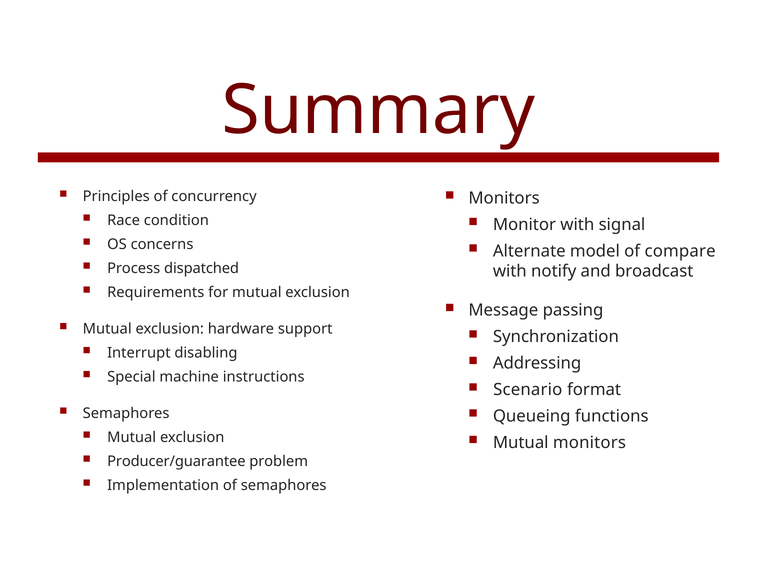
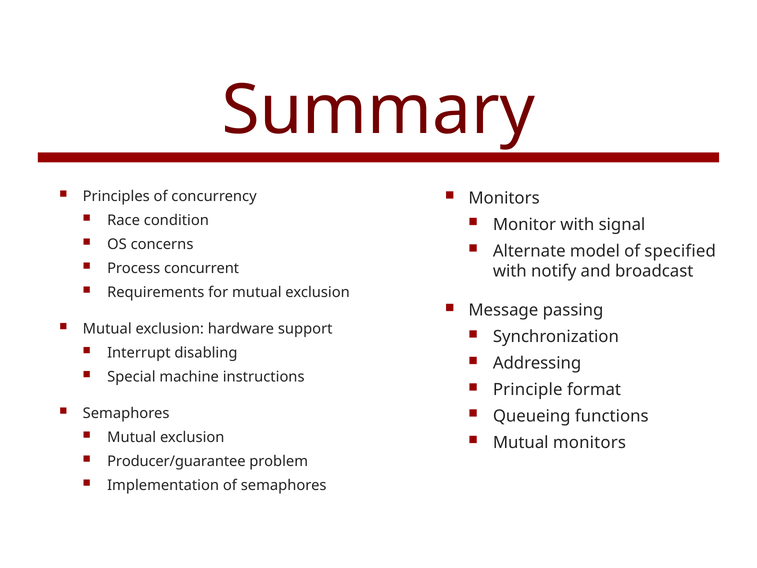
compare: compare -> specified (680, 251)
dispatched: dispatched -> concurrent (202, 268)
Scenario: Scenario -> Principle (528, 389)
